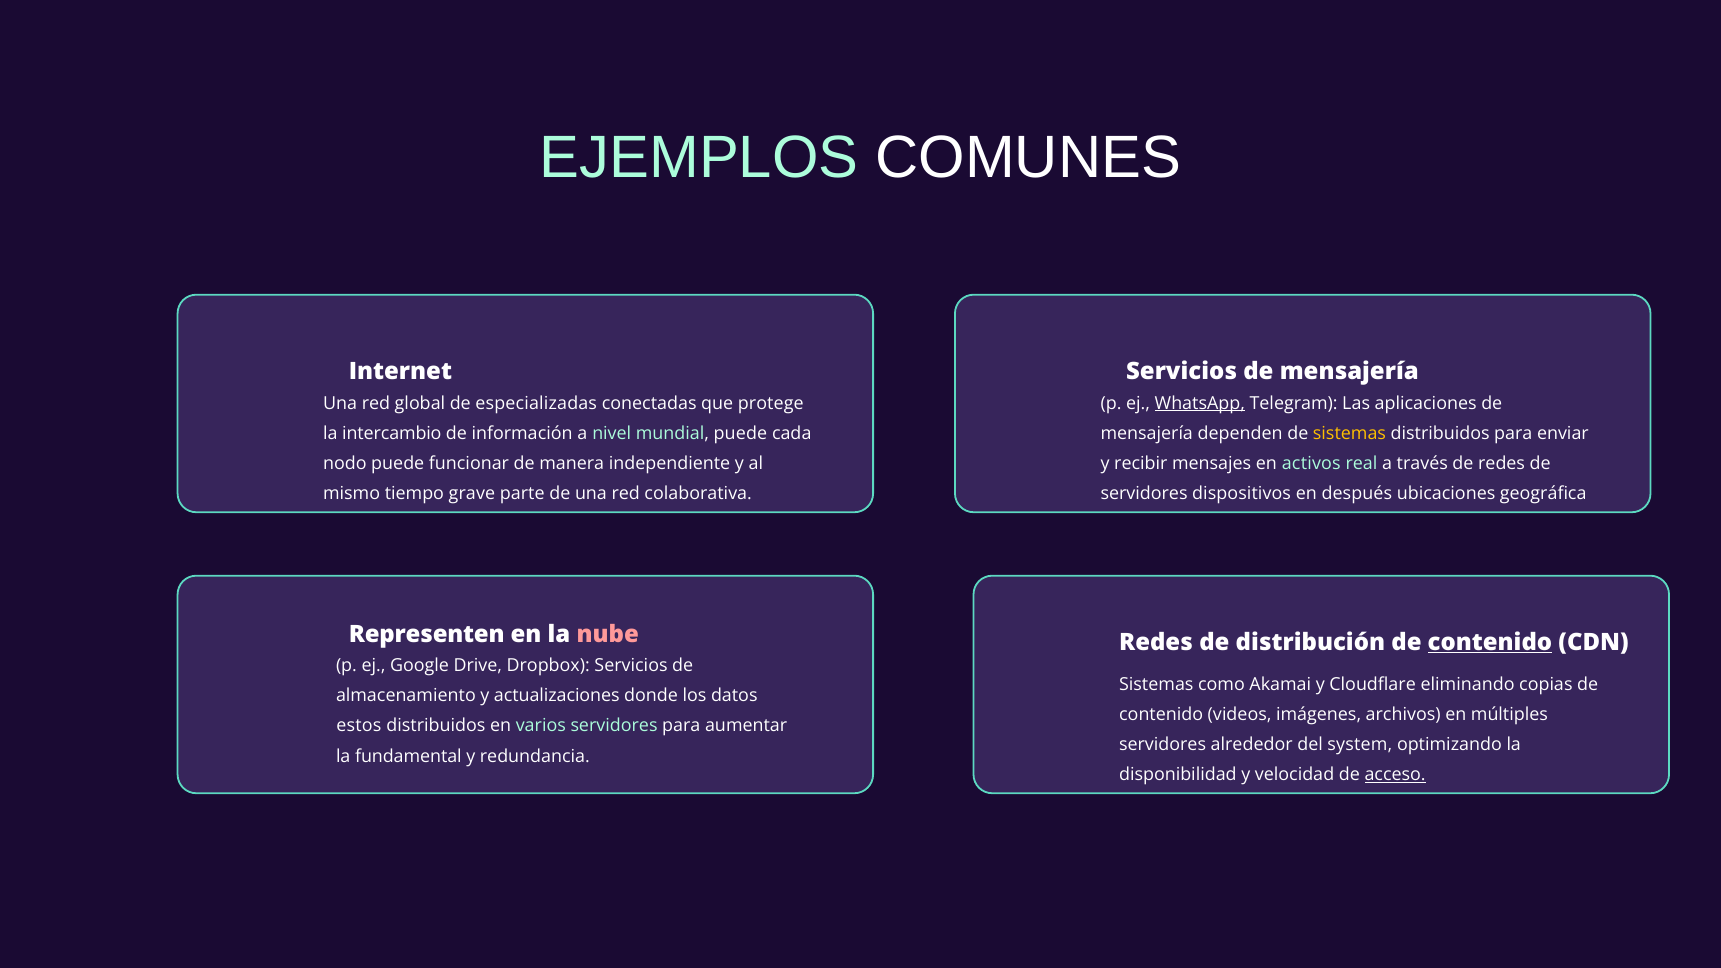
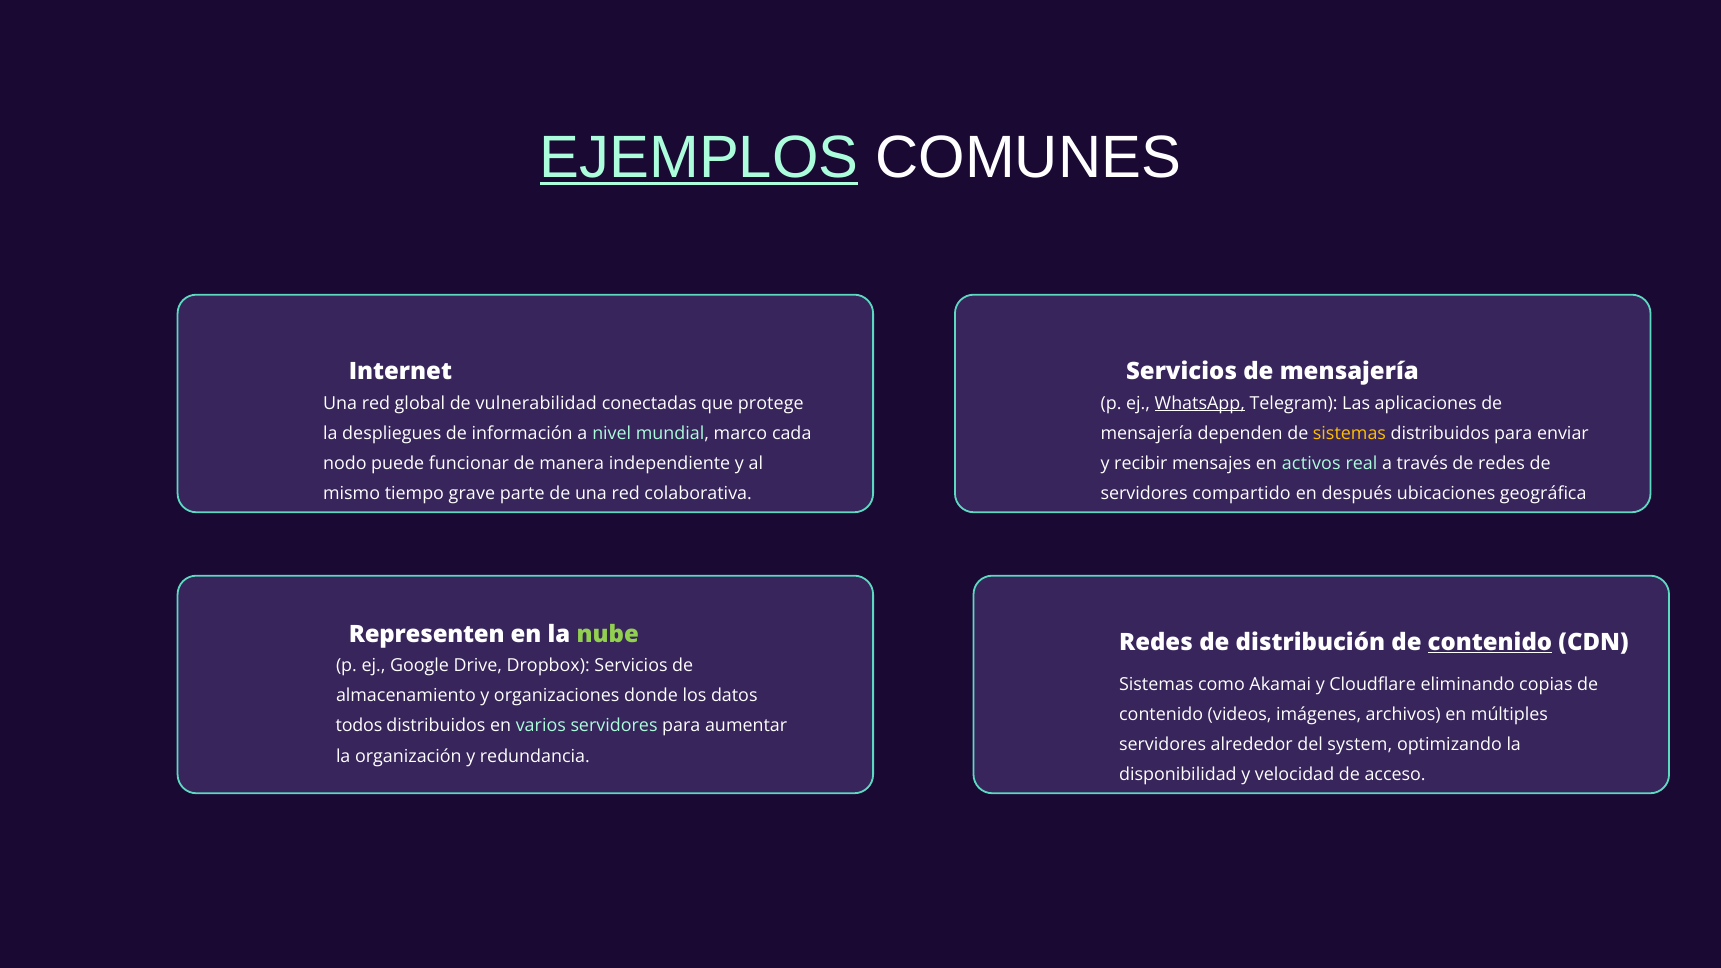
EJEMPLOS underline: none -> present (699, 158)
especializadas: especializadas -> vulnerabilidad (536, 403)
intercambio: intercambio -> despliegues (392, 433)
mundial puede: puede -> marco (740, 433)
dispositivos: dispositivos -> compartido (1242, 494)
nube colour: pink -> light green (608, 634)
actualizaciones: actualizaciones -> organizaciones (557, 696)
estos: estos -> todos (359, 726)
fundamental: fundamental -> organización (408, 756)
acceso underline: present -> none (1395, 775)
